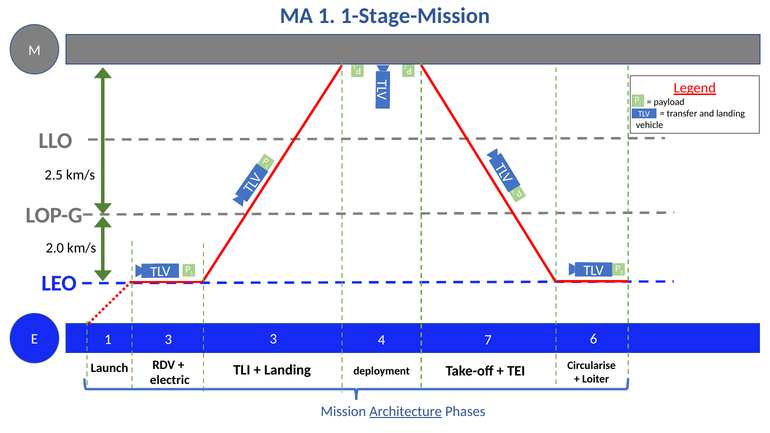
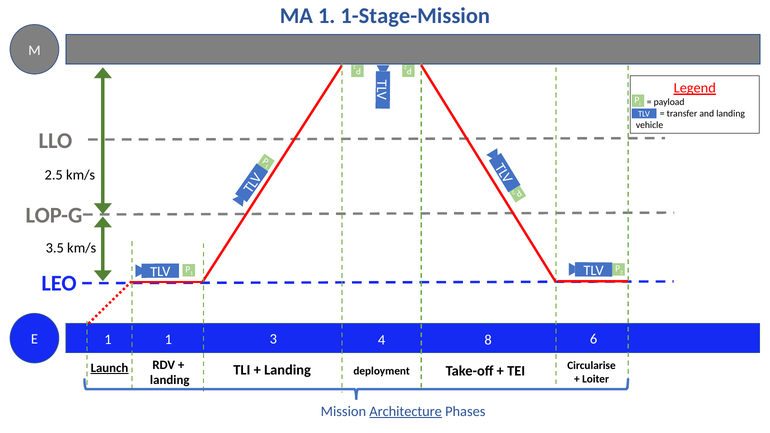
2.0: 2.0 -> 3.5 (55, 248)
1 3: 3 -> 1 (168, 339)
7: 7 -> 8 (488, 340)
Launch underline: none -> present (109, 368)
electric: electric -> landing (170, 380)
